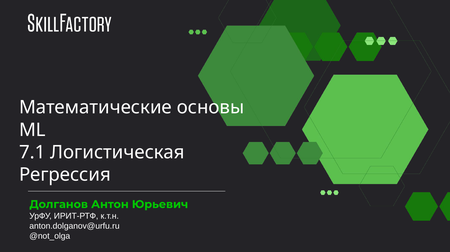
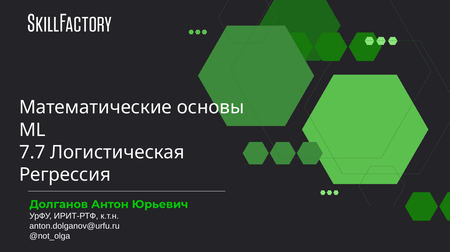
7.1: 7.1 -> 7.7 (32, 152)
